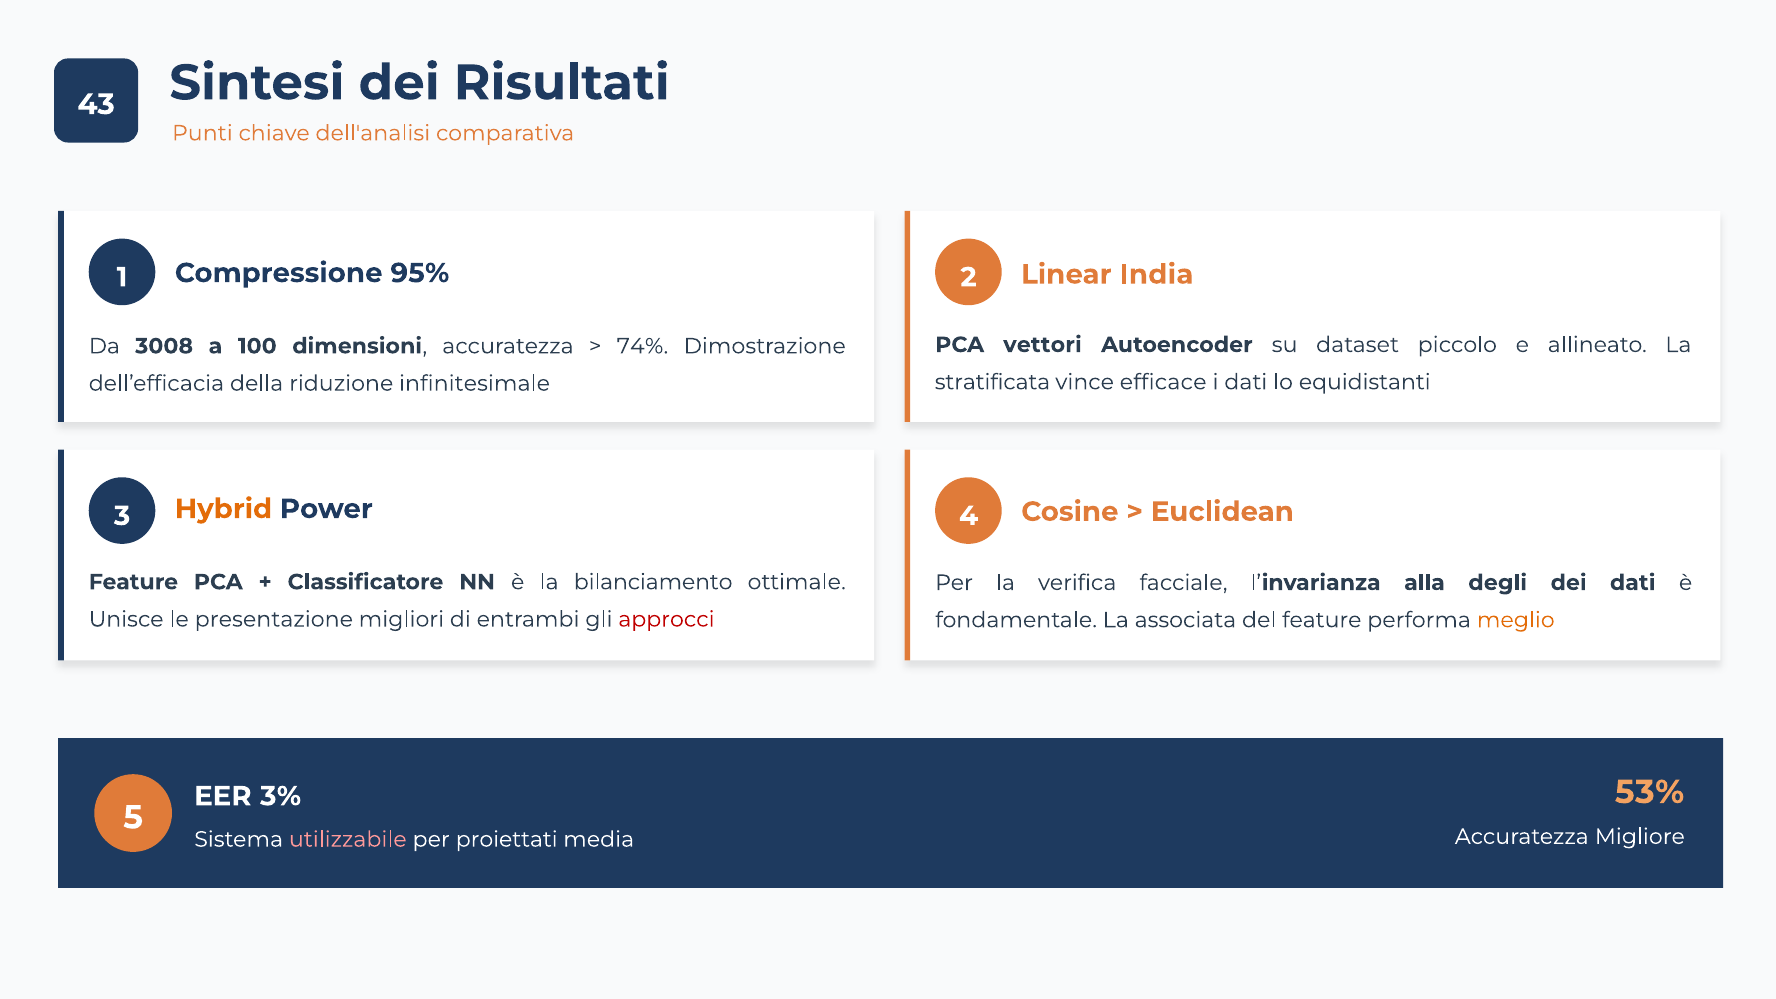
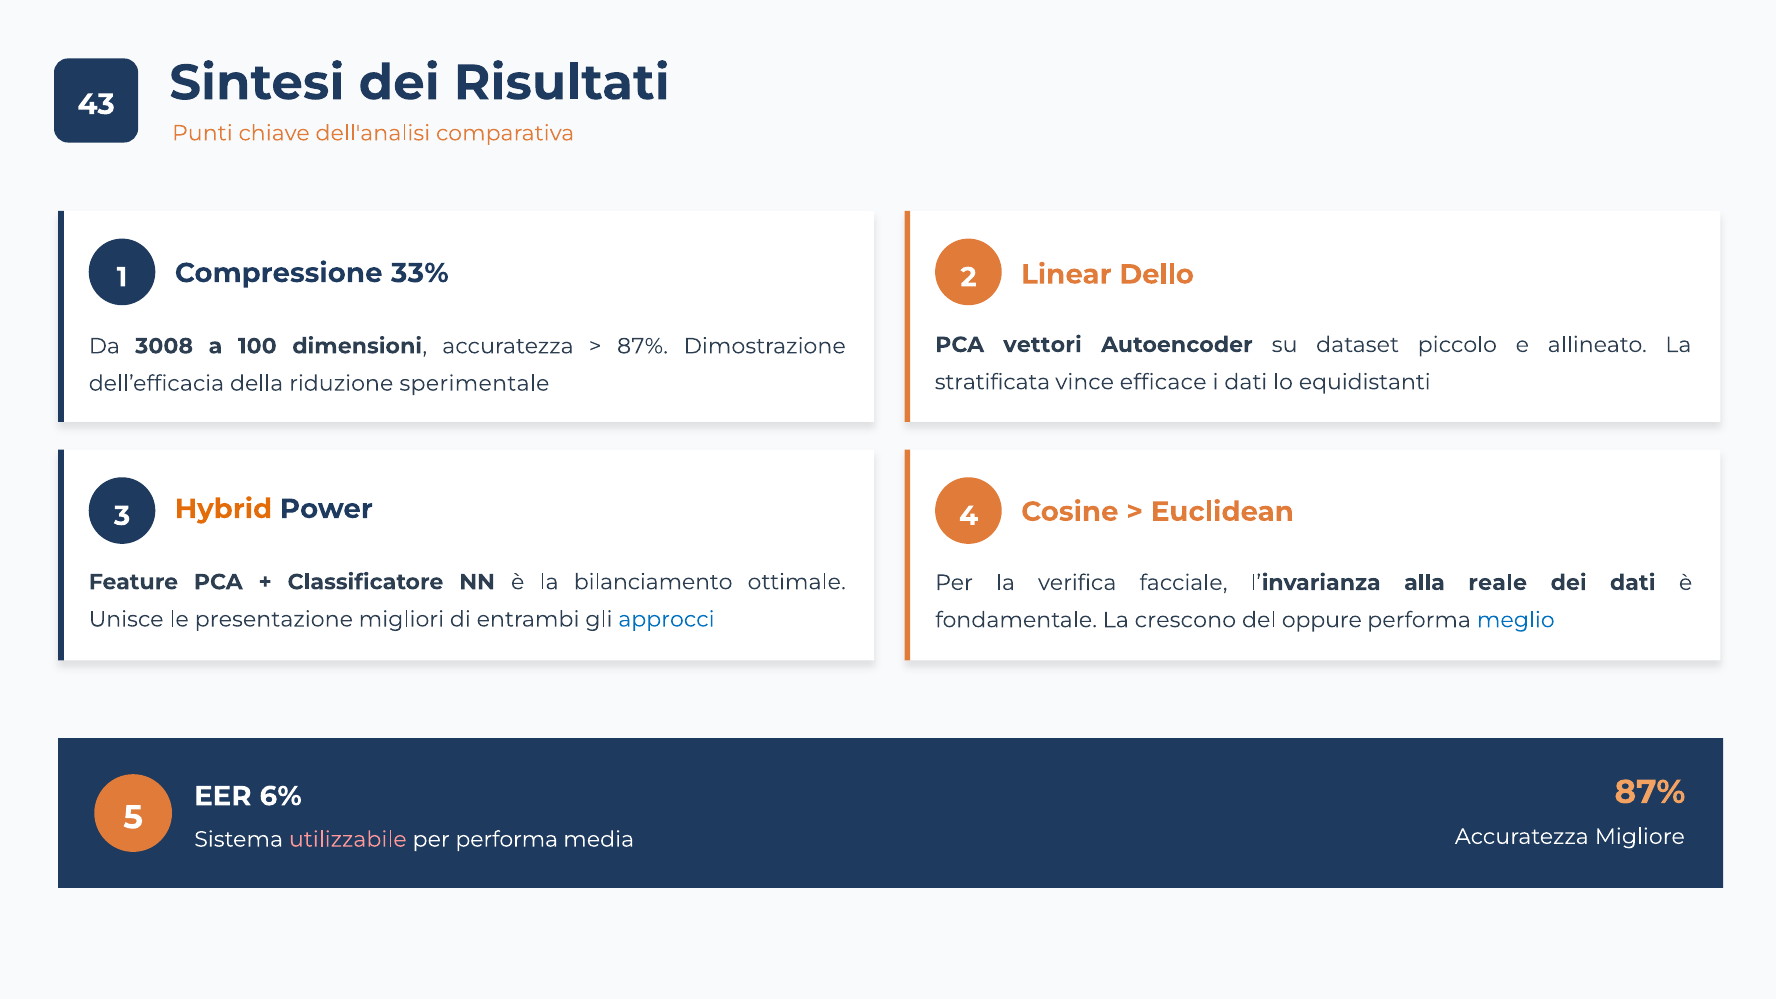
95%: 95% -> 33% (420, 273)
India: India -> Dello (1157, 274)
74%: 74% -> 87% (642, 346)
infinitesimale: infinitesimale -> sperimentale (474, 383)
degli: degli -> reale (1498, 583)
approcci colour: red -> blue (666, 619)
associata: associata -> crescono (1185, 620)
del feature: feature -> oppure (1322, 620)
meglio colour: orange -> blue (1516, 620)
53%: 53% -> 87% (1650, 792)
3%: 3% -> 6% (281, 796)
per proiettati: proiettati -> performa (507, 839)
